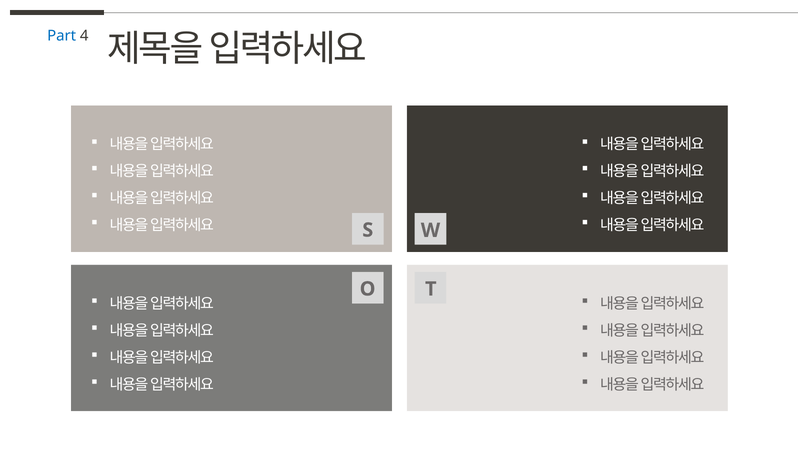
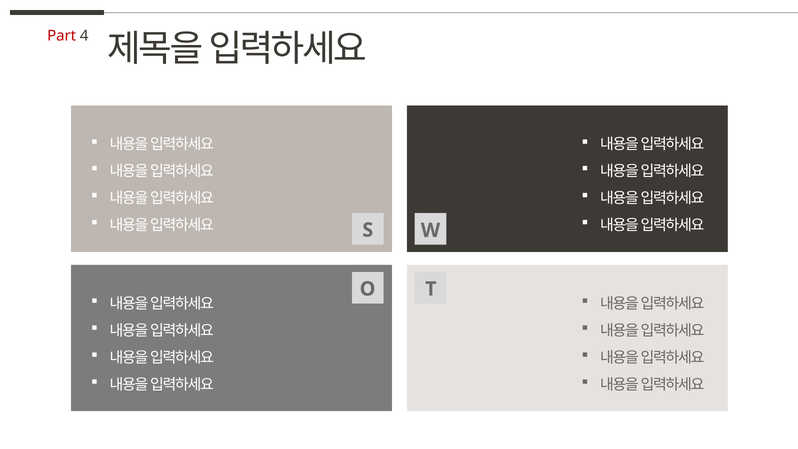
Part colour: blue -> red (62, 36)
